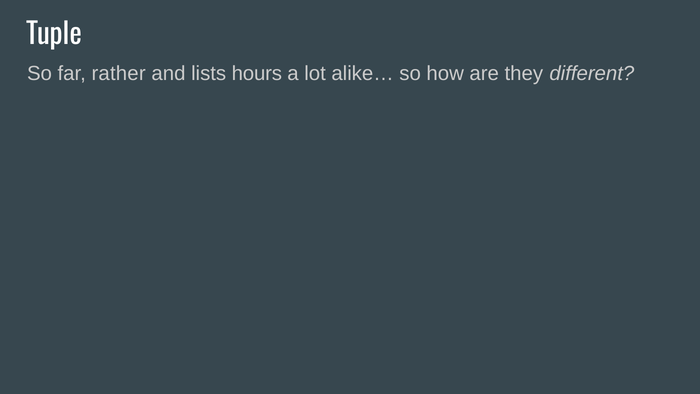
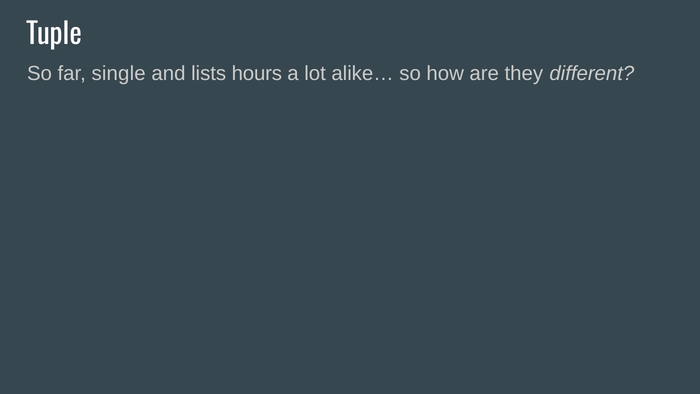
rather: rather -> single (119, 73)
